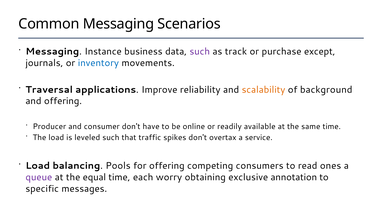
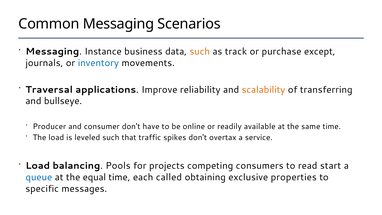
such colour: purple -> orange (200, 51)
background: background -> transferring (326, 90)
and offering: offering -> bullseye (63, 101)
for offering: offering -> projects (167, 166)
ones: ones -> start (331, 166)
queue colour: purple -> blue (39, 177)
worry: worry -> called (169, 177)
annotation: annotation -> properties (294, 177)
